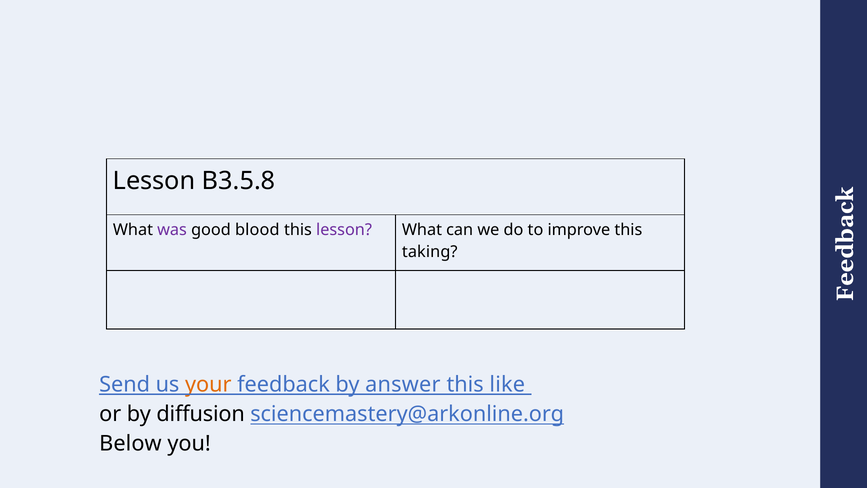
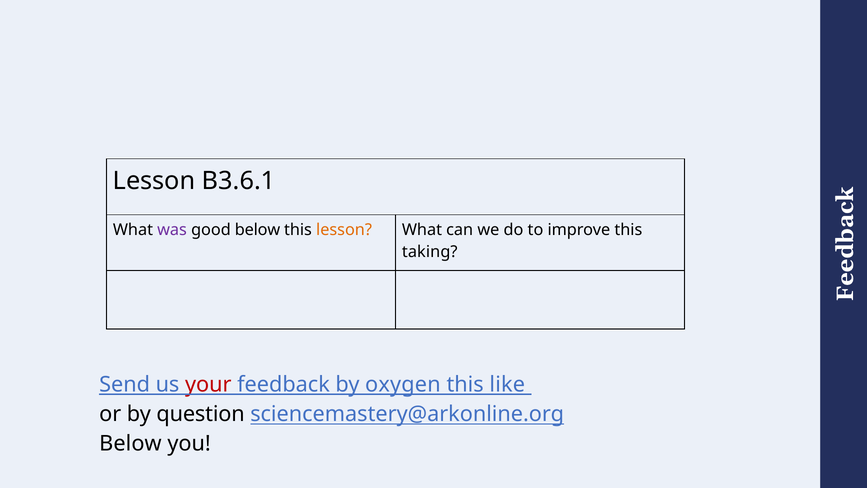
B3.5.8: B3.5.8 -> B3.6.1 (239, 181)
good blood: blood -> below (257, 230)
lesson colour: purple -> orange (344, 230)
your colour: orange -> red (208, 384)
answer: answer -> oxygen (403, 384)
diffusion: diffusion -> question (201, 414)
